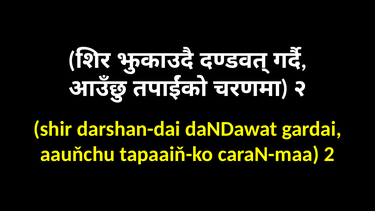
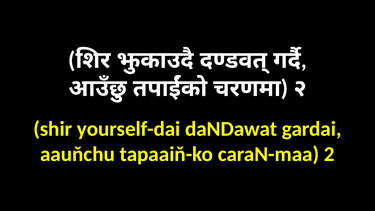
darshan-dai: darshan-dai -> yourself-dai (129, 129)
